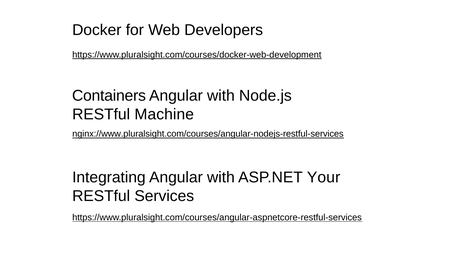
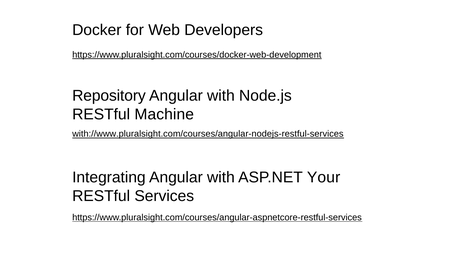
Containers: Containers -> Repository (109, 95)
nginx://www.pluralsight.com/courses/angular-nodejs-restful-services: nginx://www.pluralsight.com/courses/angular-nodejs-restful-services -> with://www.pluralsight.com/courses/angular-nodejs-restful-services (208, 134)
